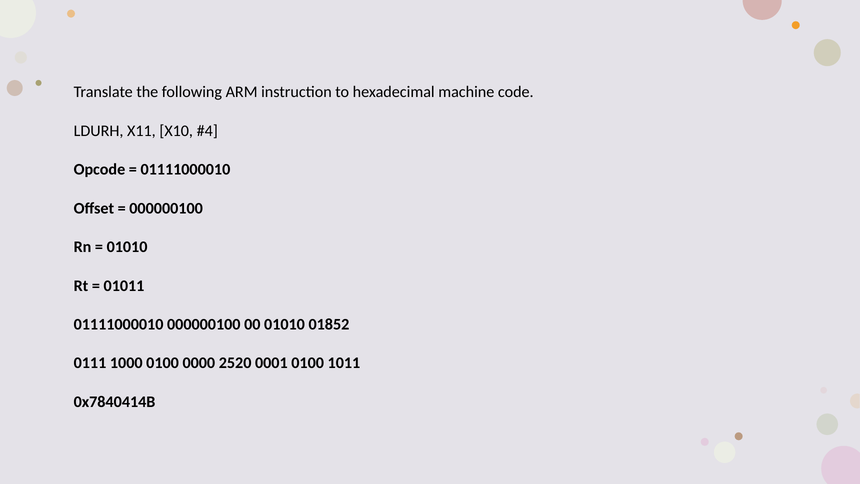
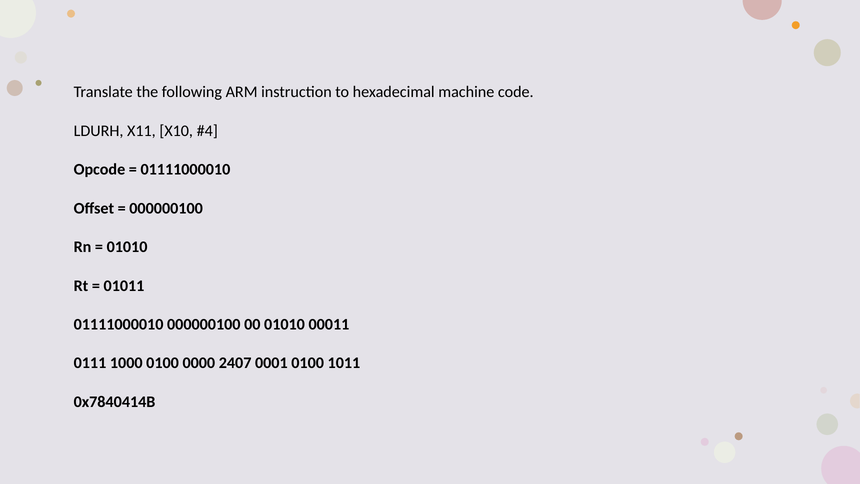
01852: 01852 -> 00011 (329, 324)
2520: 2520 -> 2407 (235, 363)
